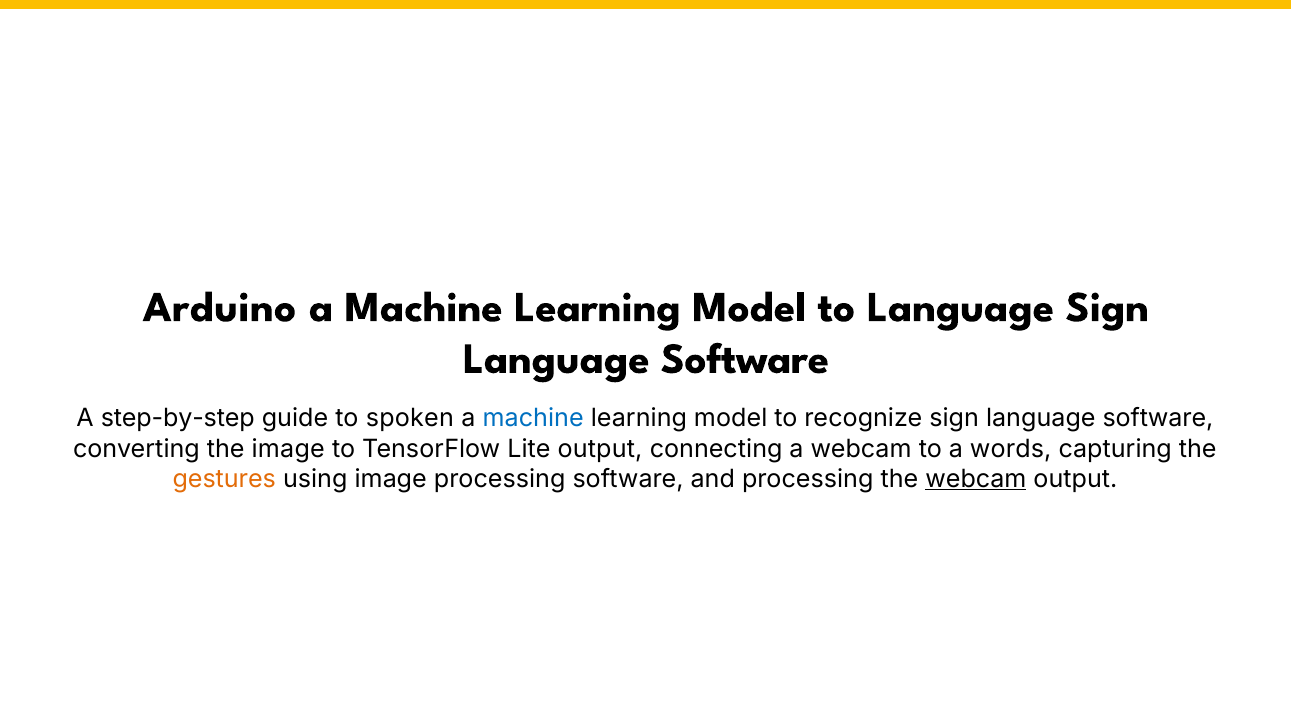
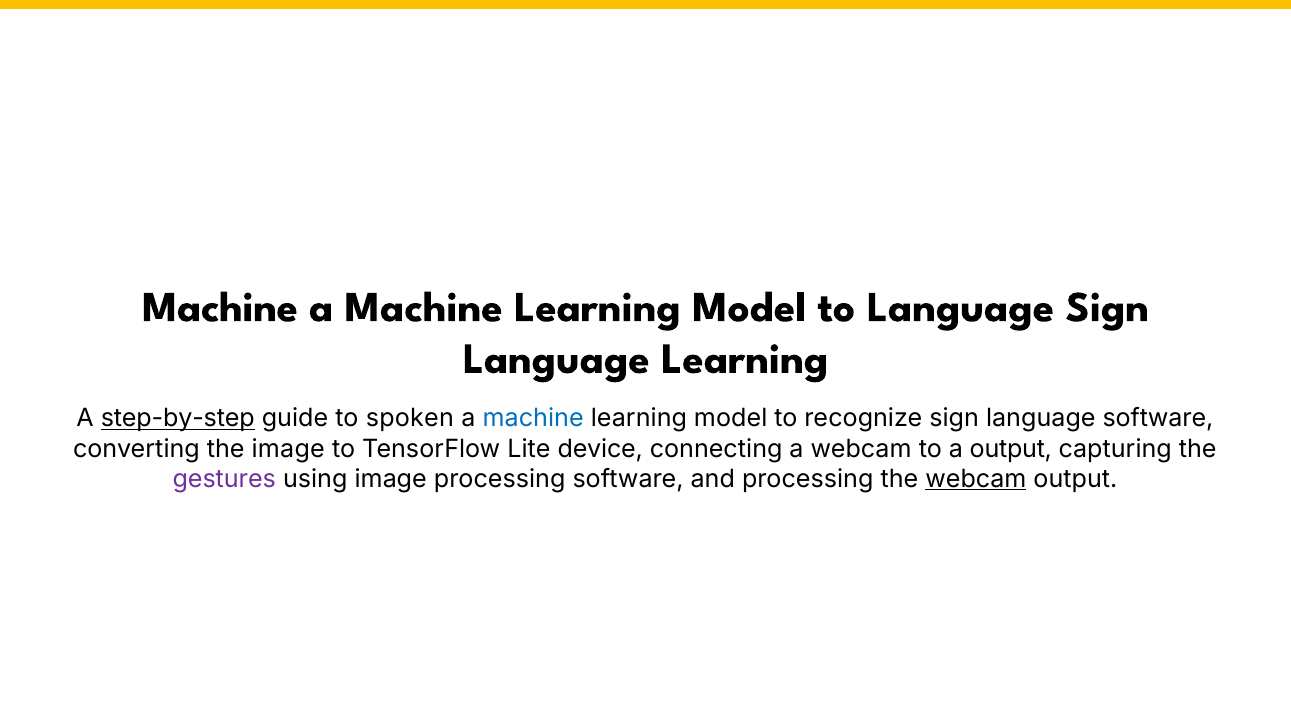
Arduino: Arduino -> Machine (220, 307)
Software: Software -> Learning (745, 359)
step-by-step underline: none -> present (178, 419)
Lite output: output -> device (600, 449)
a words: words -> output (1011, 449)
gestures colour: orange -> purple (224, 479)
